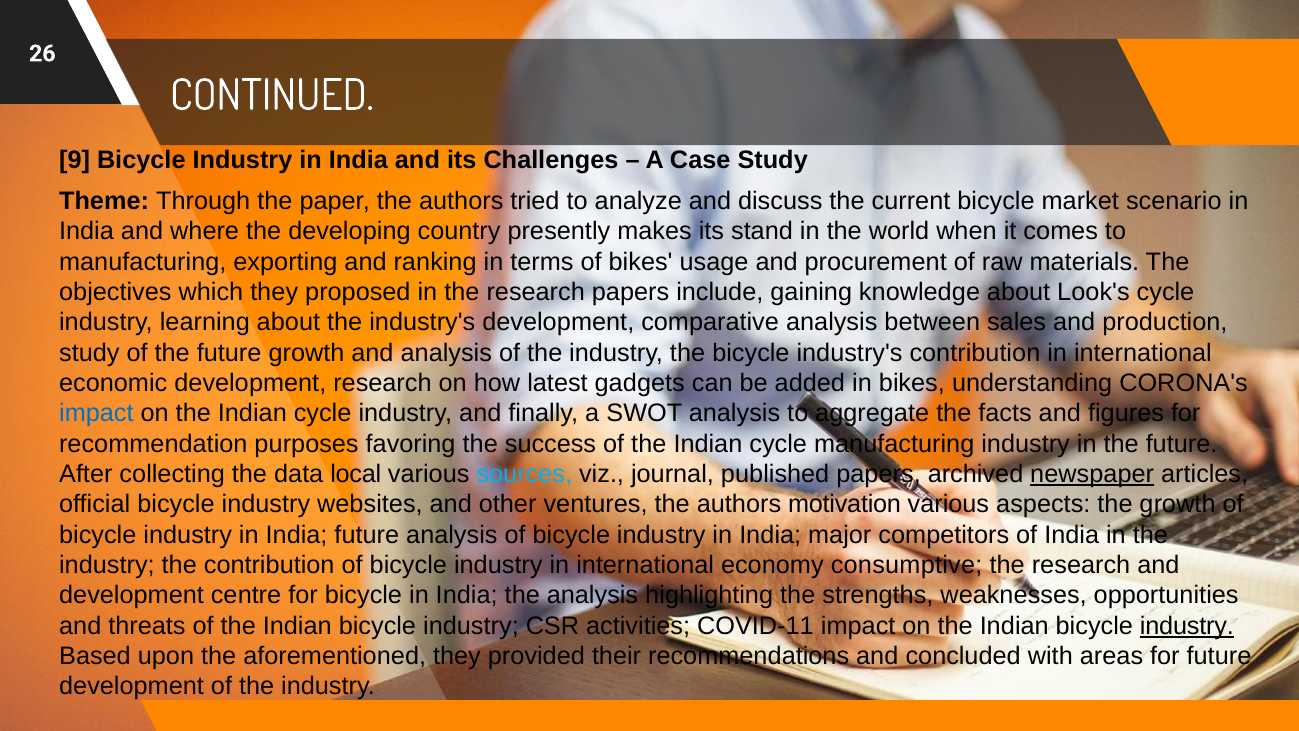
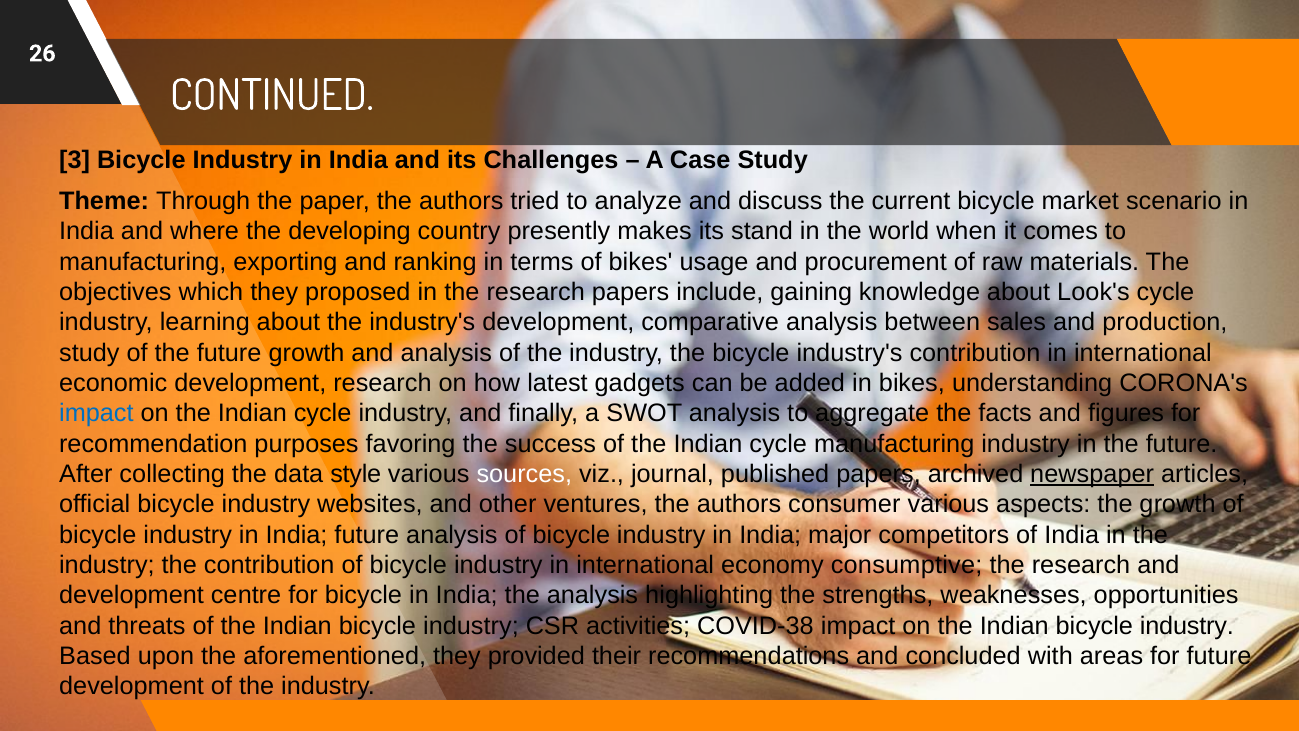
9: 9 -> 3 (75, 160)
local: local -> style (356, 474)
sources colour: light blue -> white (524, 474)
motivation: motivation -> consumer (844, 504)
COVID-11: COVID-11 -> COVID-38 (755, 626)
industry underline: present -> none (1187, 626)
